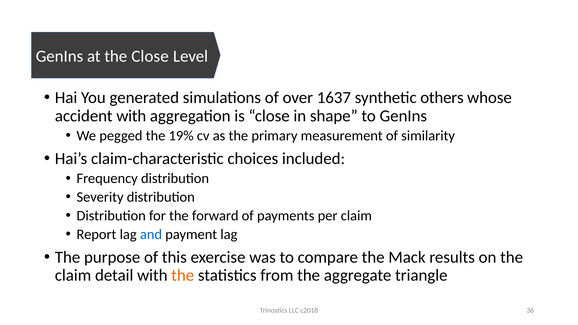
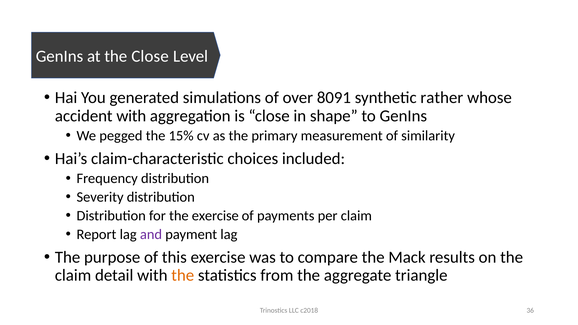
1637: 1637 -> 8091 (334, 98)
others: others -> rather (442, 98)
19%: 19% -> 15% (181, 136)
the forward: forward -> exercise (215, 216)
and colour: blue -> purple (151, 234)
